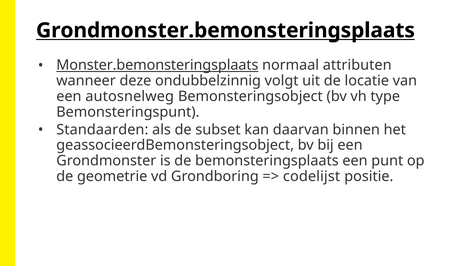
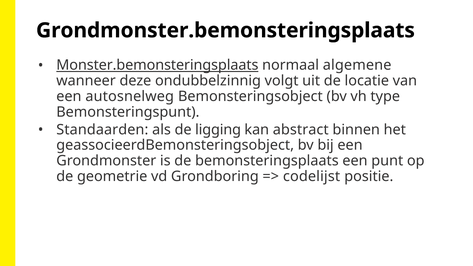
Grondmonster.bemonsteringsplaats underline: present -> none (225, 30)
attributen: attributen -> algemene (357, 65)
subset: subset -> ligging (218, 130)
daarvan: daarvan -> abstract (301, 130)
